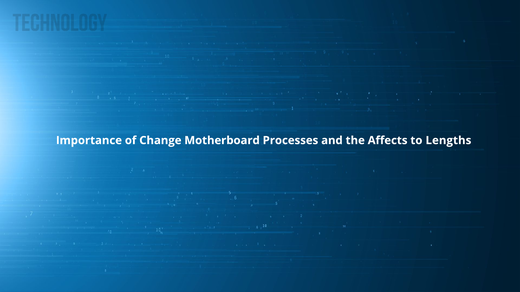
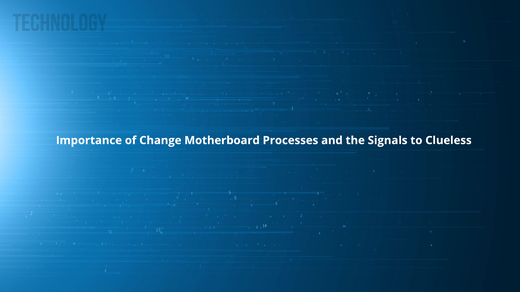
Affects: Affects -> Signals (388, 141)
Lengths: Lengths -> Clueless (448, 141)
